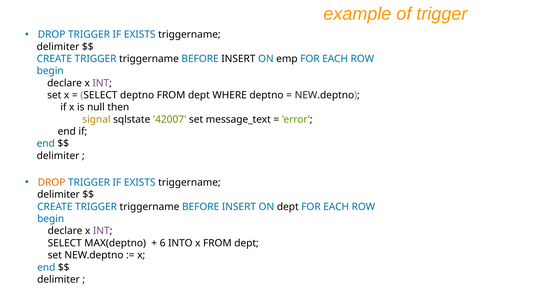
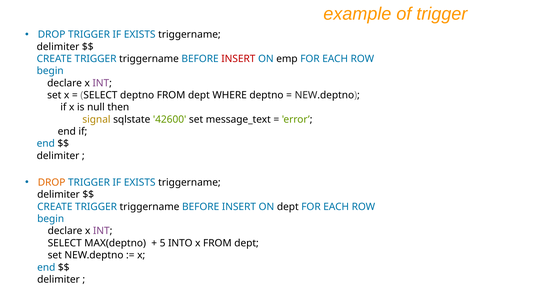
INSERT colour: black -> red (238, 59)
42007: 42007 -> 42600 (170, 119)
6: 6 -> 5 (163, 243)
